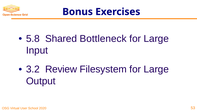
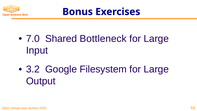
5.8: 5.8 -> 7.0 (33, 39)
Review: Review -> Google (61, 69)
